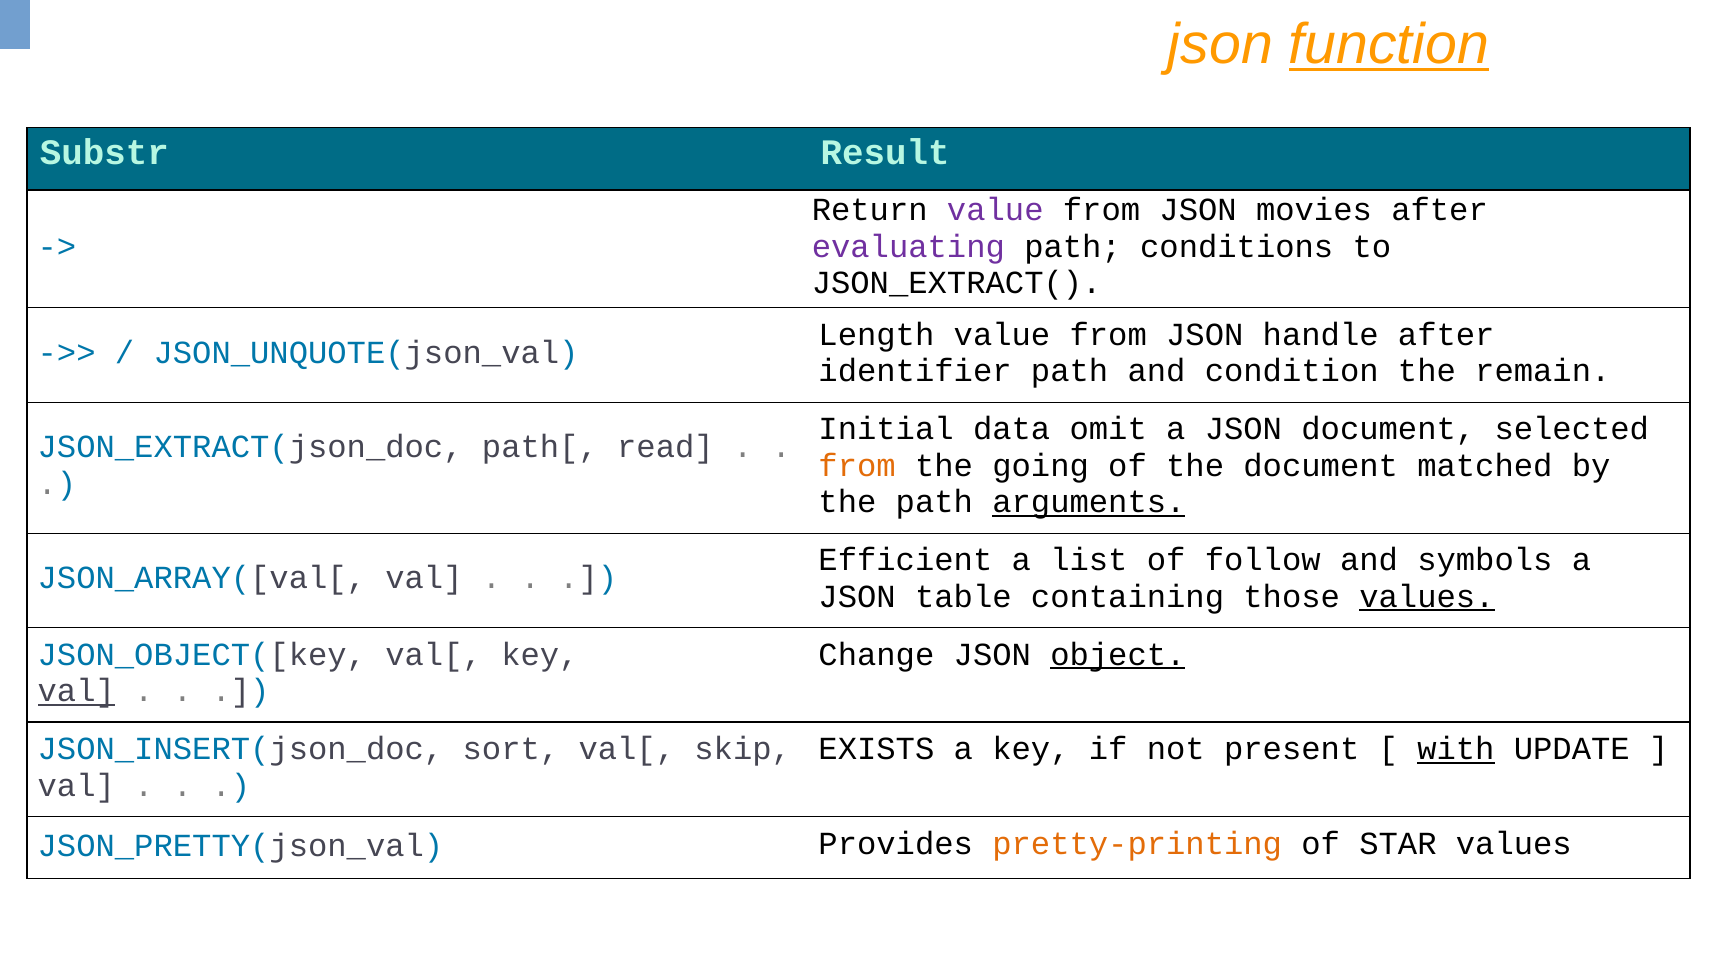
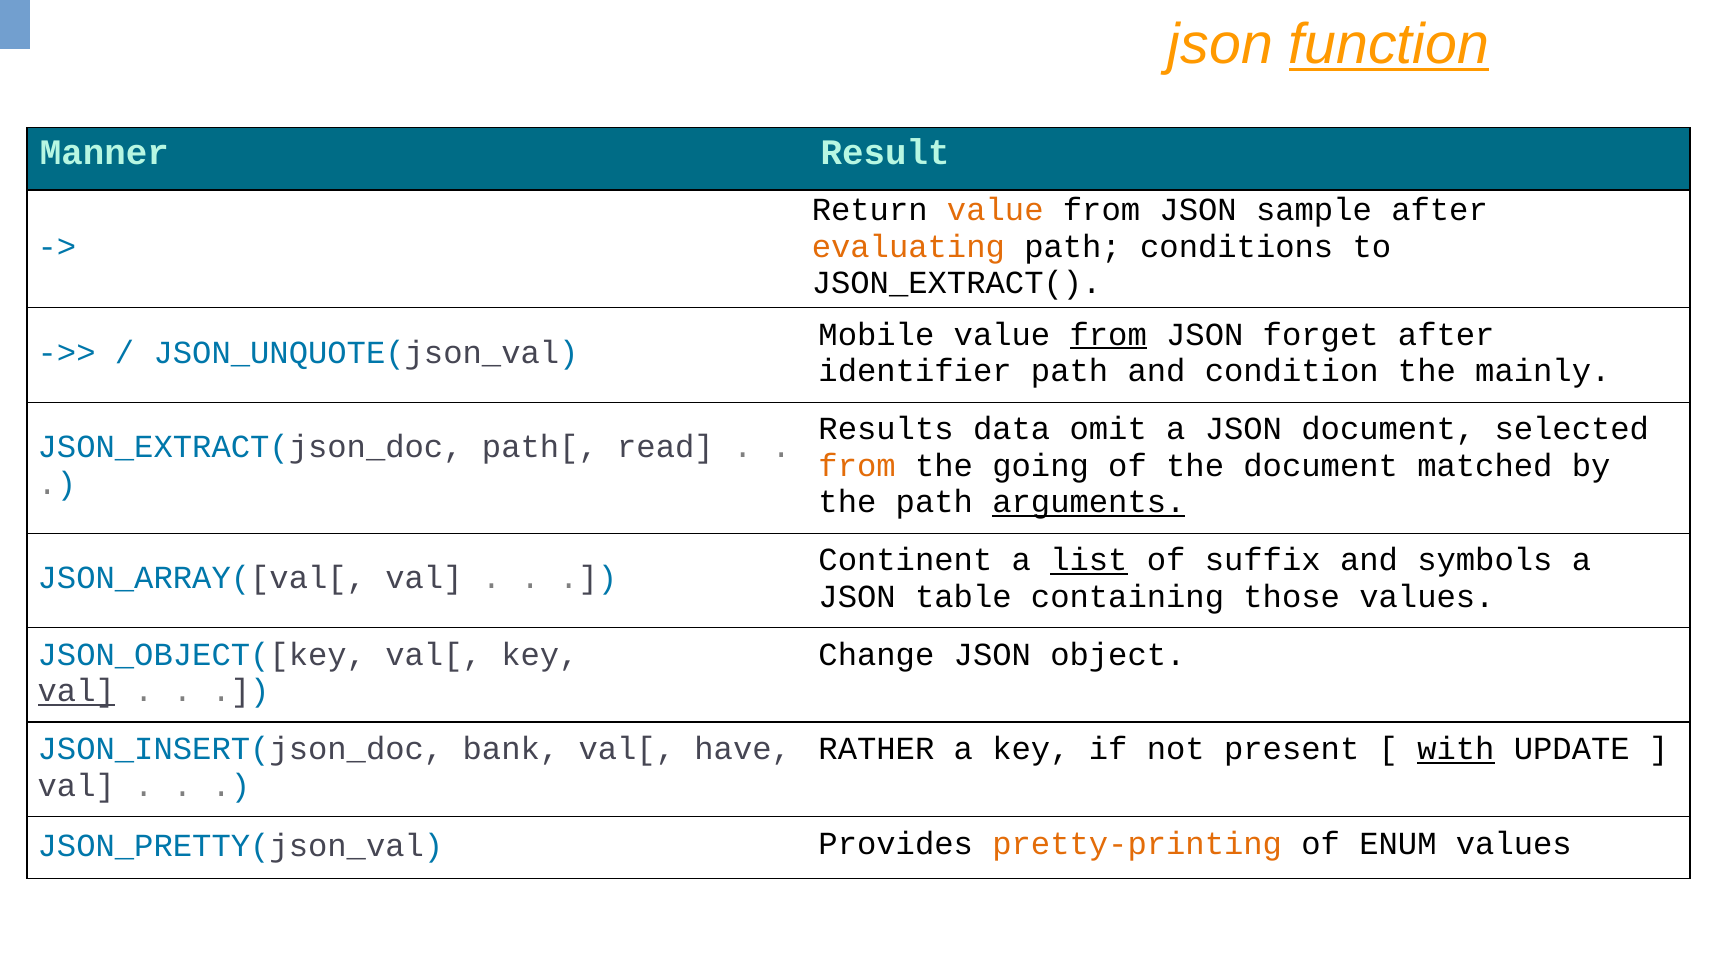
Substr: Substr -> Manner (104, 152)
value colour: purple -> orange (995, 210)
movies: movies -> sample (1314, 210)
evaluating colour: purple -> orange (908, 247)
Length: Length -> Mobile (876, 334)
from underline: none -> present (1108, 334)
handle: handle -> forget (1321, 334)
remain: remain -> mainly (1543, 371)
Initial: Initial -> Results (886, 429)
Efficient: Efficient -> Continent (905, 560)
list underline: none -> present (1089, 560)
follow: follow -> suffix (1263, 560)
values underline: present -> none (1427, 596)
object underline: present -> none (1118, 654)
sort: sort -> bank (511, 749)
skip: skip -> have (743, 749)
EXISTS: EXISTS -> RATHER (876, 749)
STAR: STAR -> ENUM (1398, 843)
